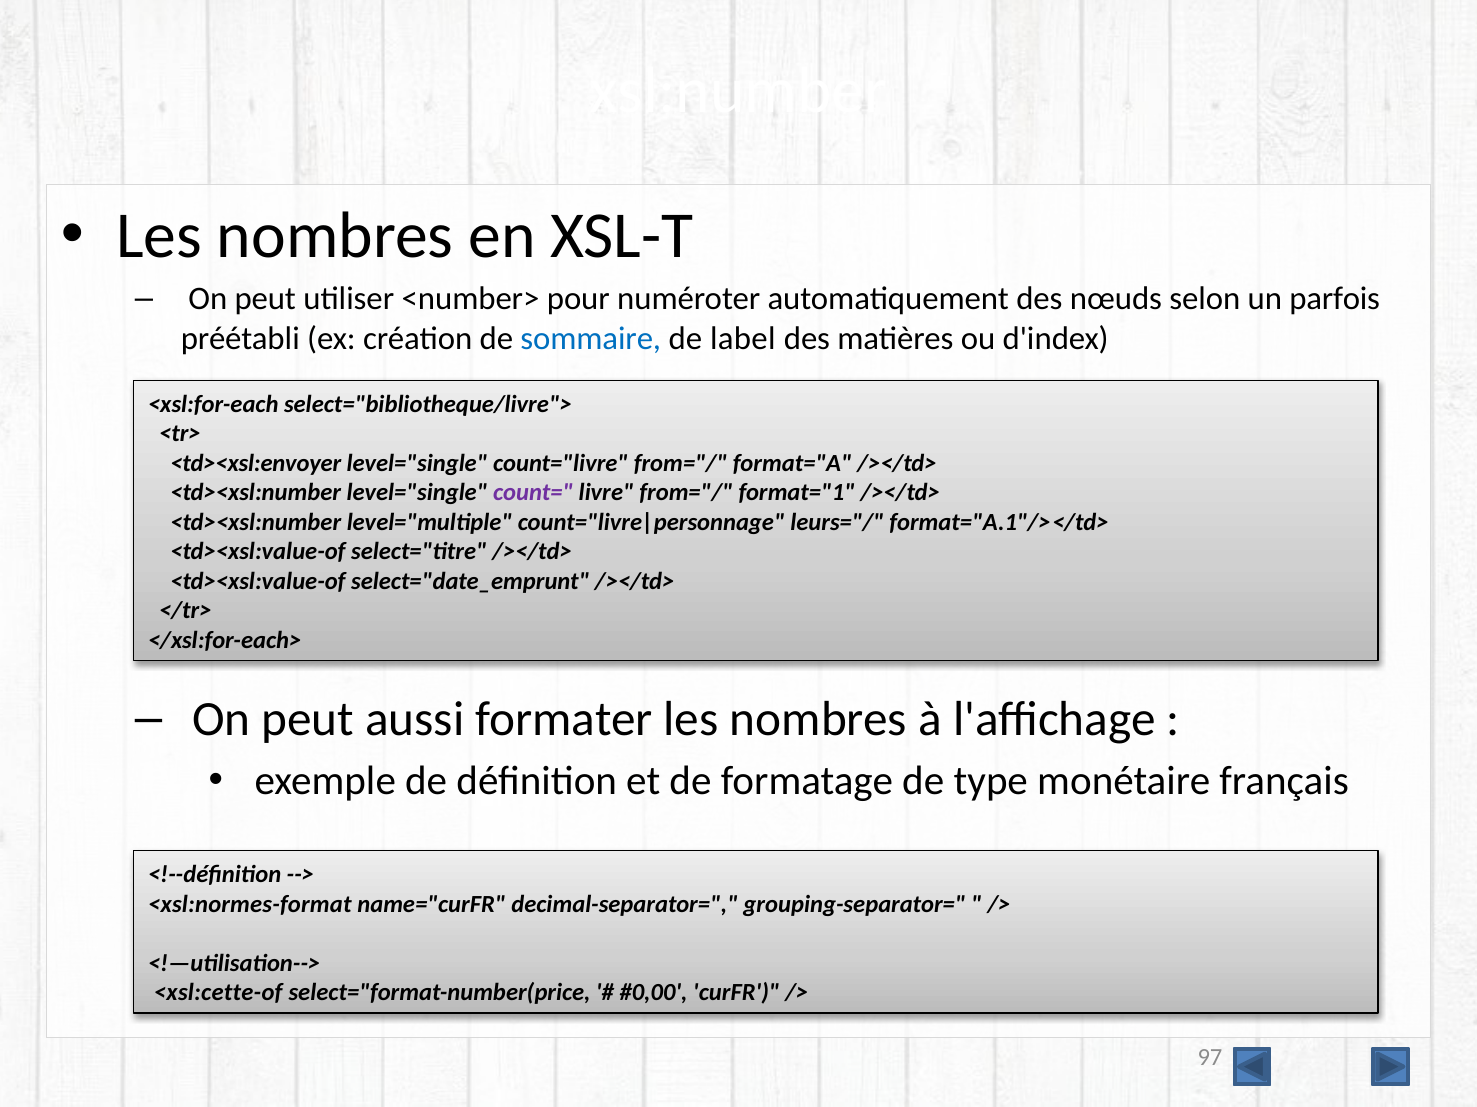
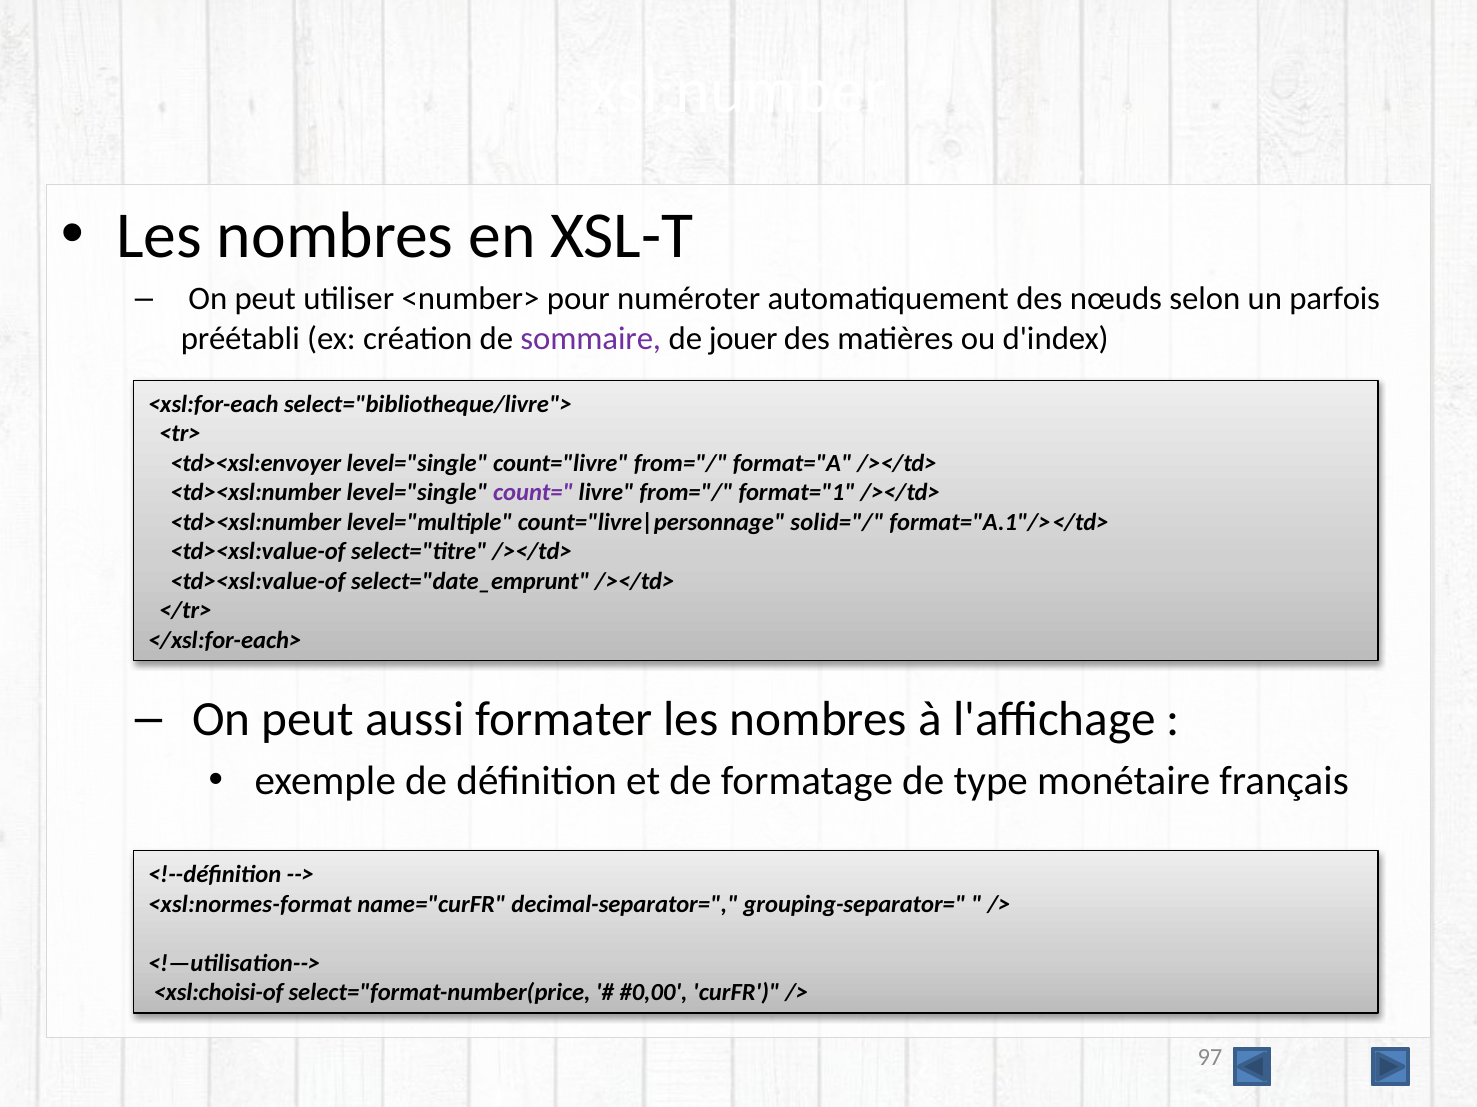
sommaire colour: blue -> purple (591, 339)
label: label -> jouer (743, 339)
leurs="/: leurs="/ -> solid="/ (837, 523)
<xsl:cette-of: <xsl:cette-of -> <xsl:choisi-of (218, 993)
